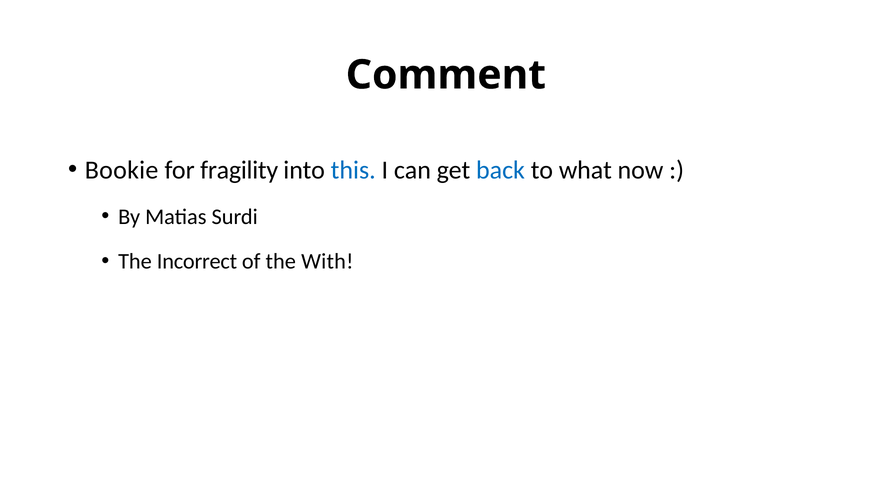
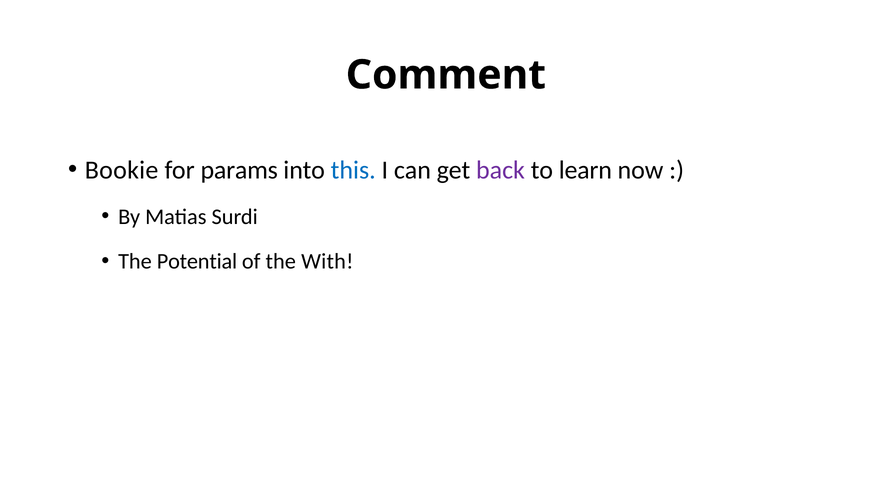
fragility: fragility -> params (239, 170)
back colour: blue -> purple (501, 170)
what: what -> learn (585, 170)
Incorrect: Incorrect -> Potential (197, 262)
